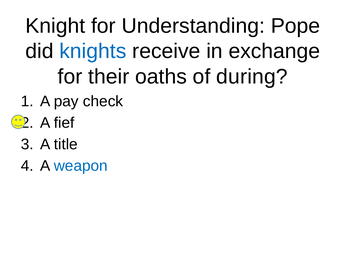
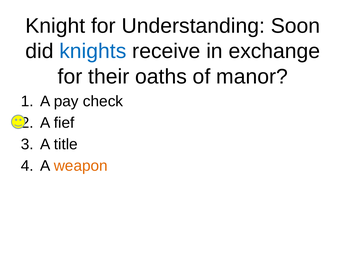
Pope: Pope -> Soon (295, 26)
during: during -> manor (252, 77)
weapon colour: blue -> orange (81, 166)
